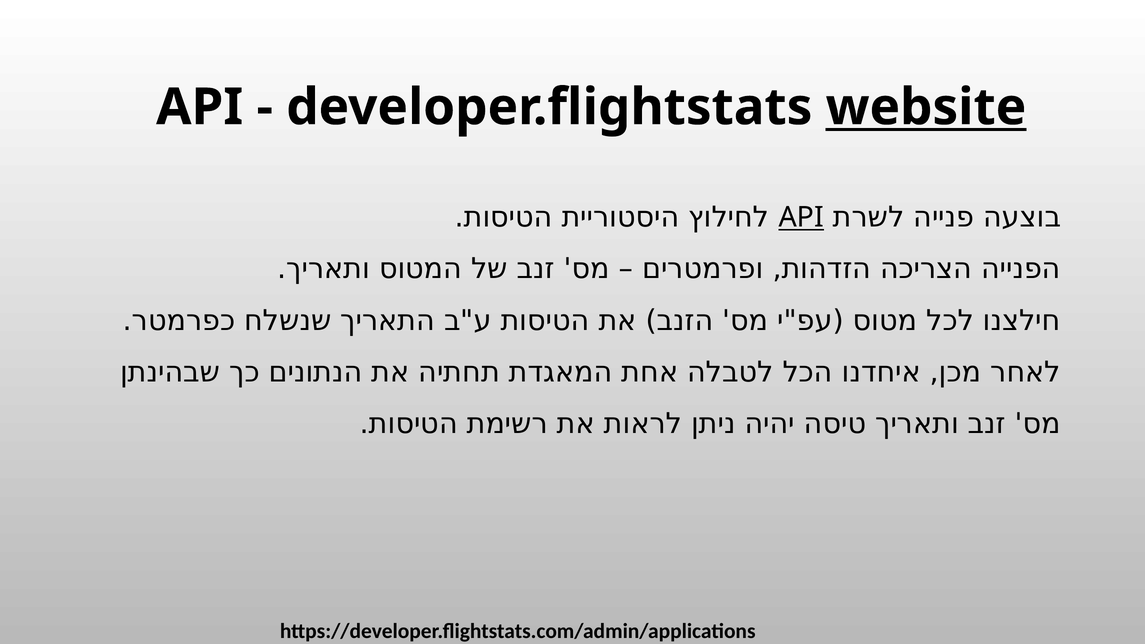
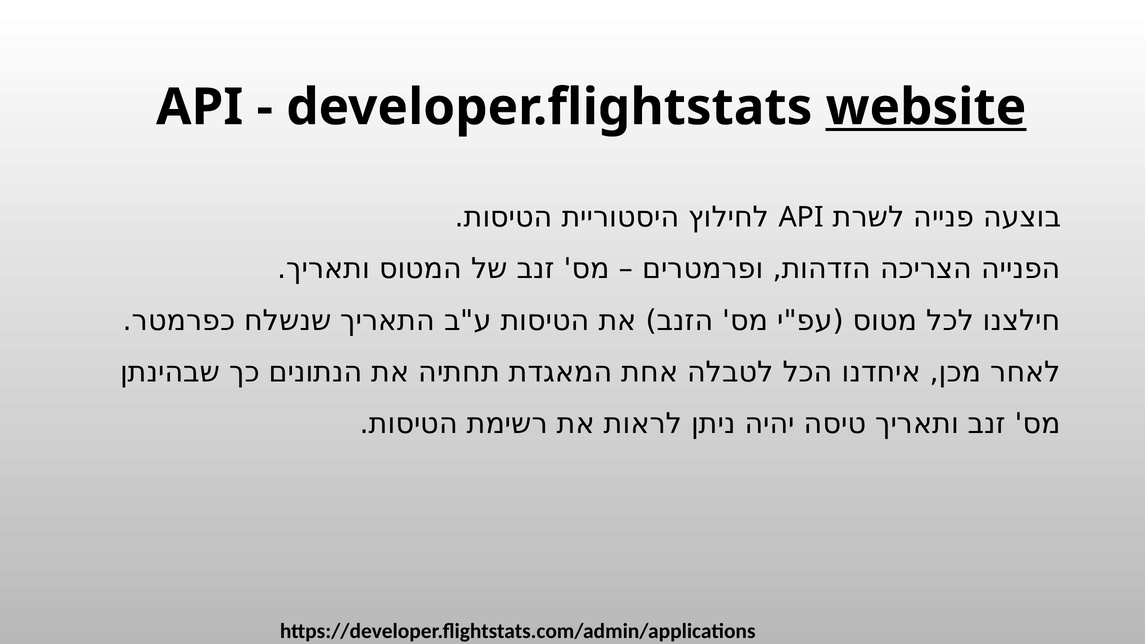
API underline: present -> none (801, 218)
